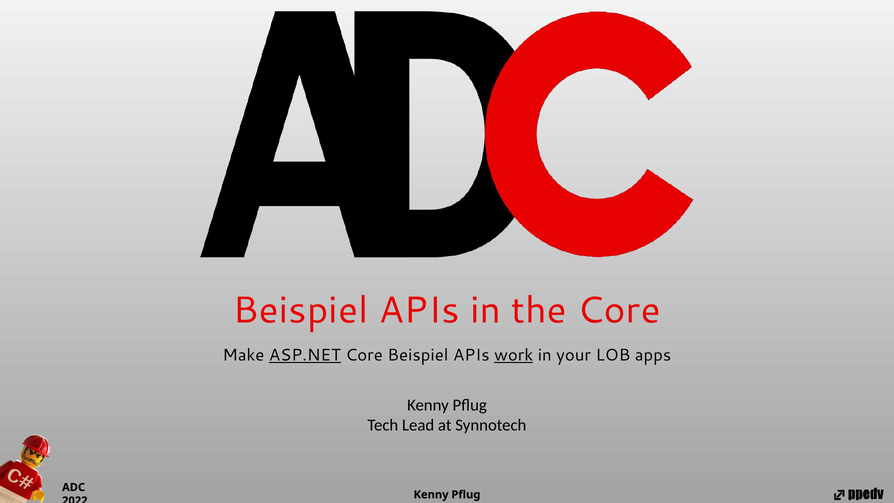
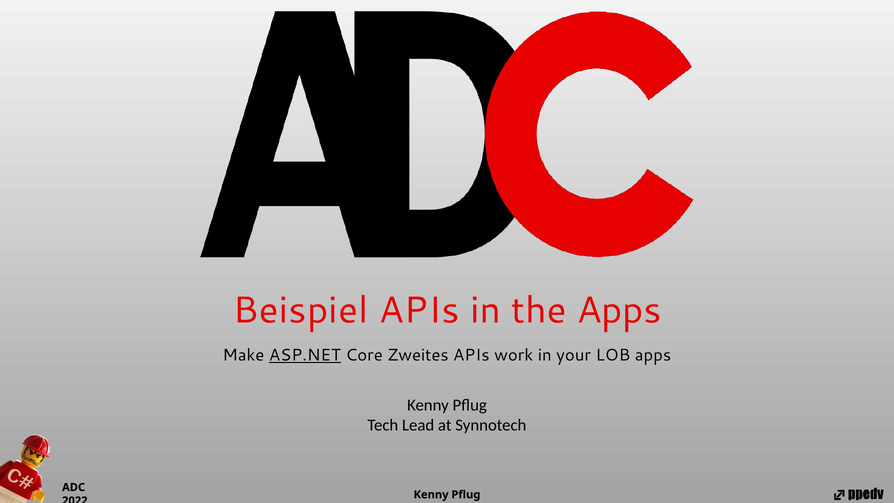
the Core: Core -> Apps (619, 310)
Core Beispiel: Beispiel -> Zweites (418, 355)
work underline: present -> none (514, 355)
